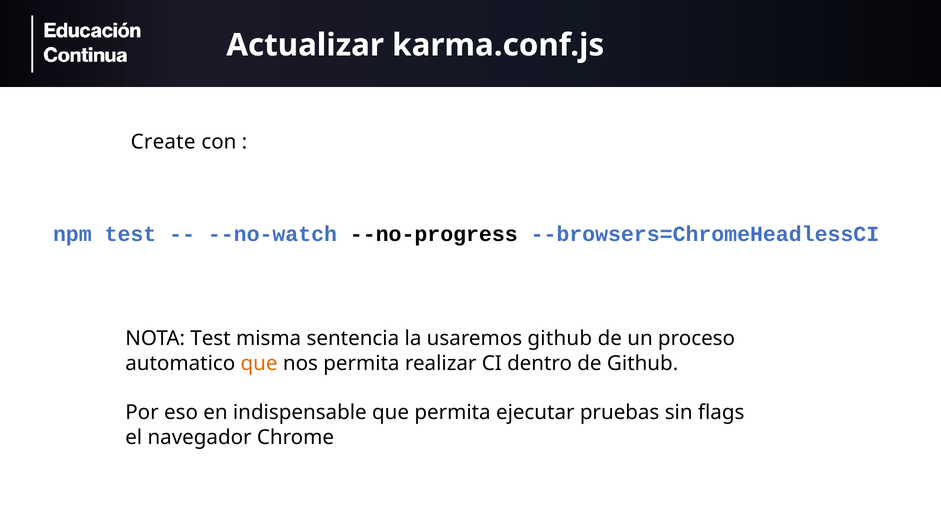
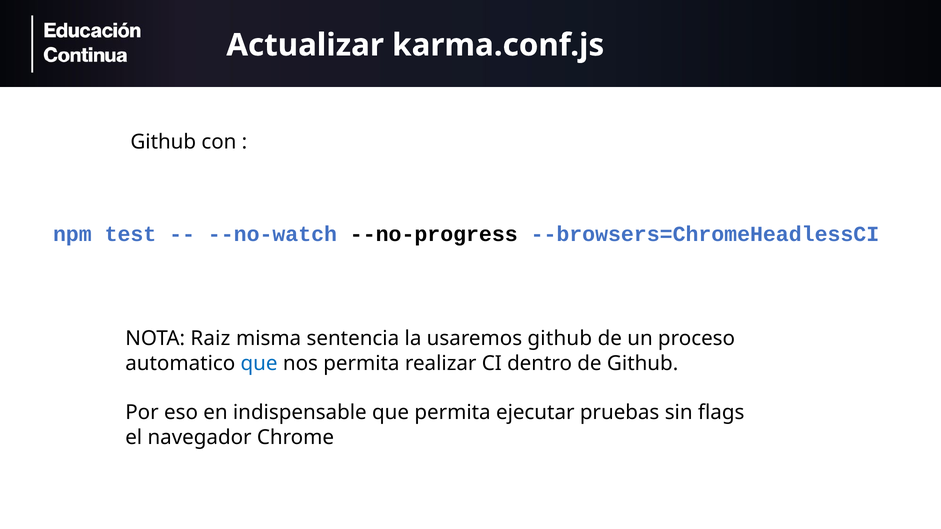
Create: Create -> Github (163, 142)
NOTA Test: Test -> Raiz (210, 339)
que colour: orange -> blue (259, 363)
